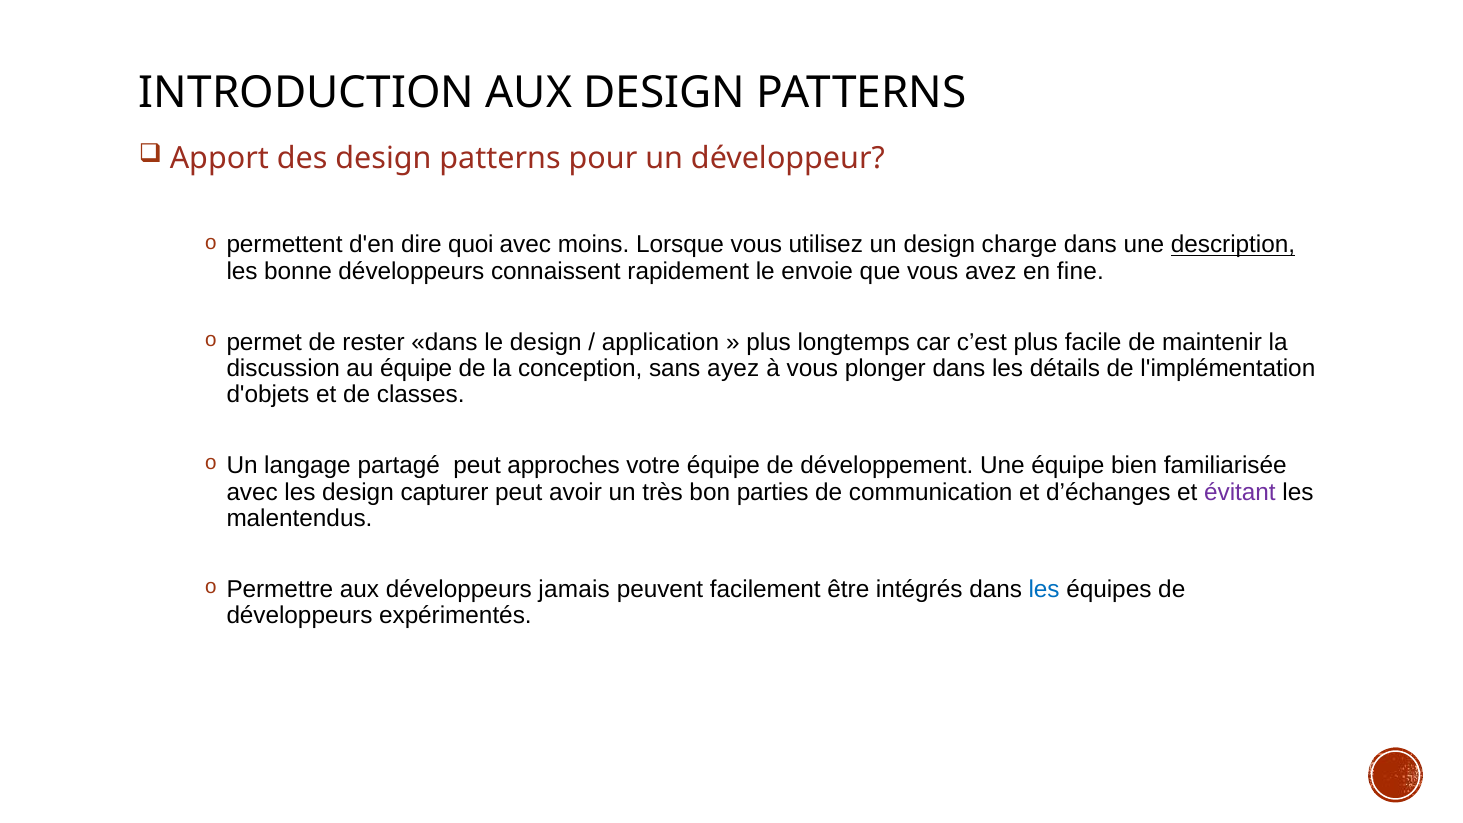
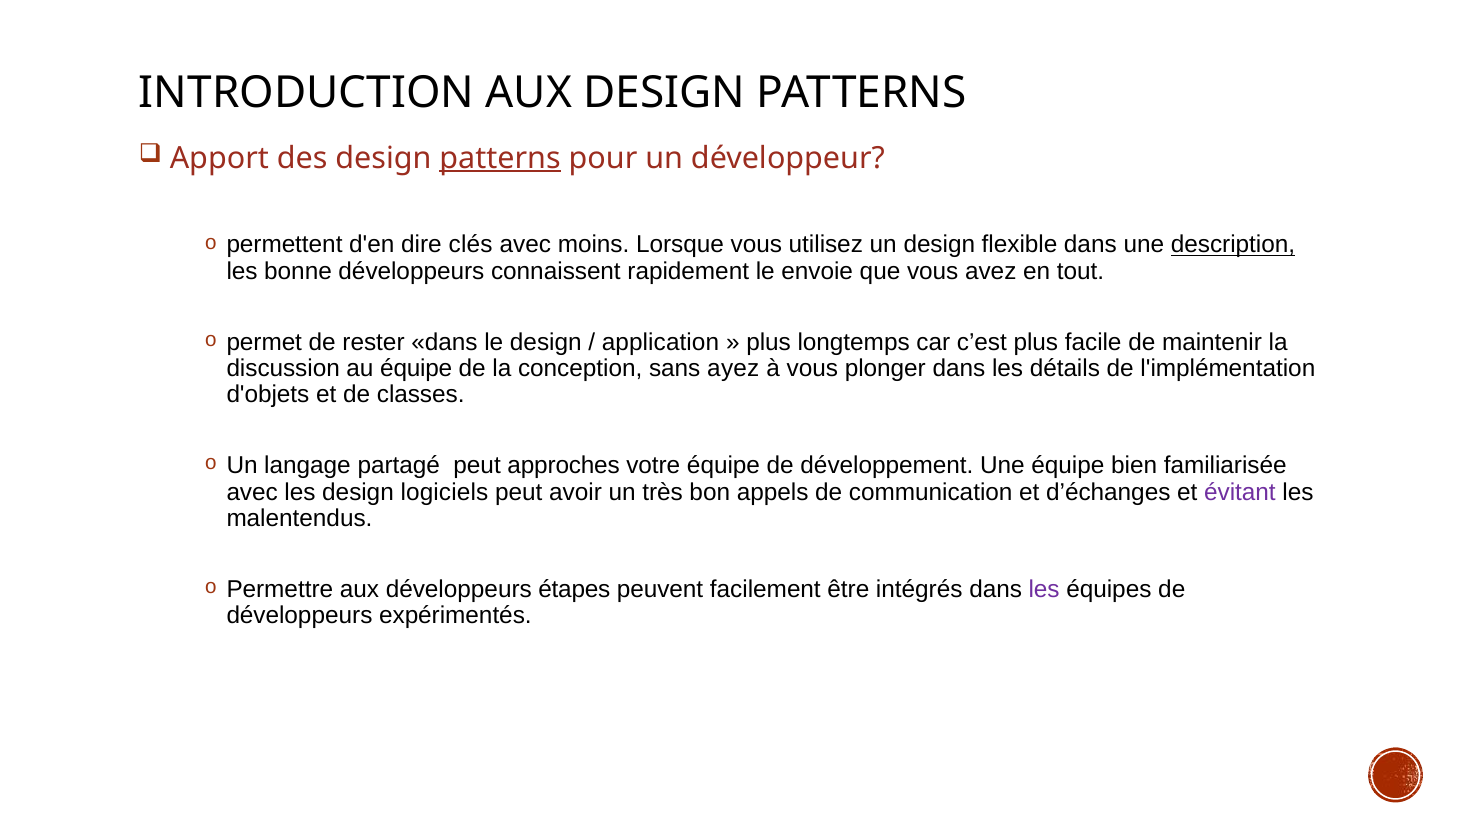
patterns underline: none -> present (500, 158)
quoi: quoi -> clés (471, 245)
charge: charge -> flexible (1020, 245)
fine: fine -> tout (1081, 271)
capturer: capturer -> logiciels (444, 492)
parties: parties -> appels (773, 492)
jamais: jamais -> étapes (574, 589)
les colour: blue -> purple (1044, 589)
